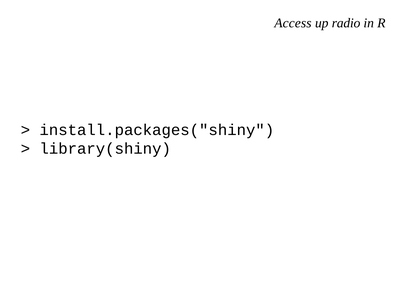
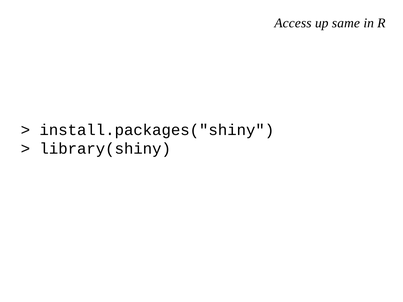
radio: radio -> same (346, 23)
